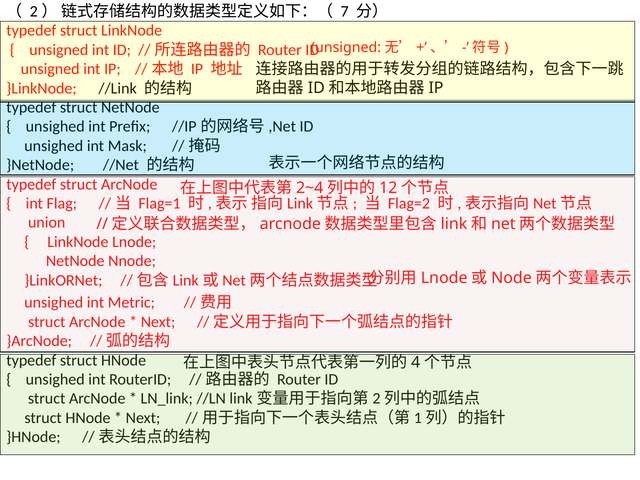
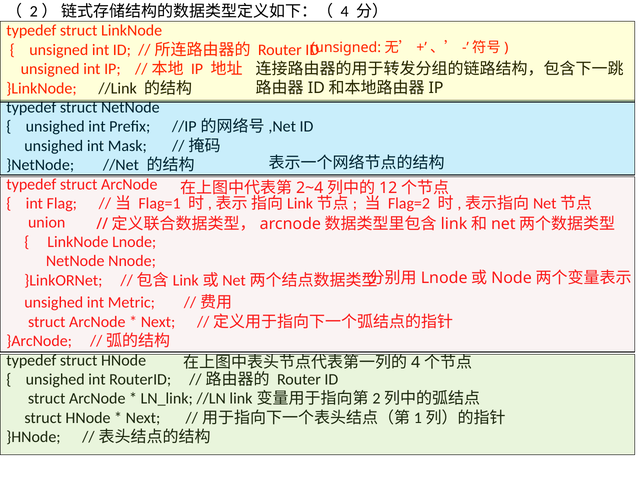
7: 7 -> 4 (345, 11)
